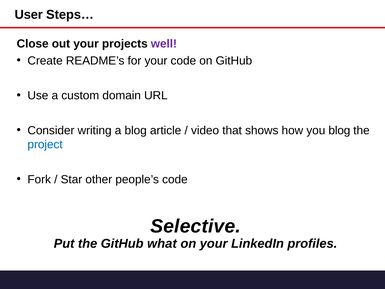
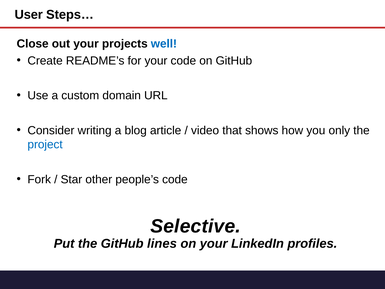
well colour: purple -> blue (164, 44)
you blog: blog -> only (339, 130)
what: what -> lines (162, 244)
